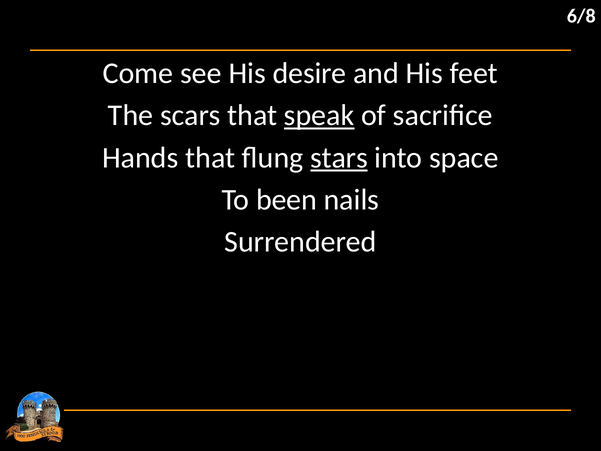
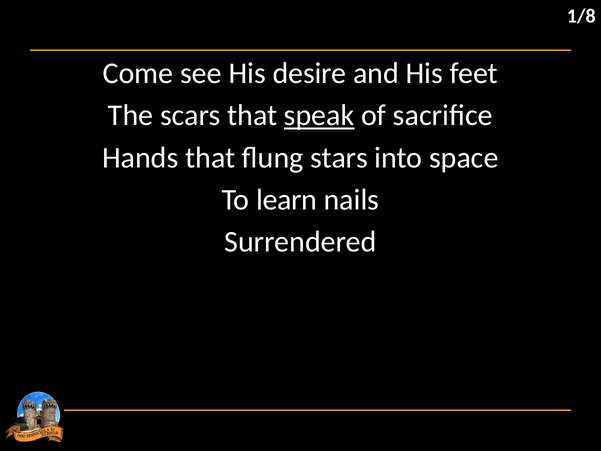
6/8: 6/8 -> 1/8 (581, 16)
stars underline: present -> none (339, 158)
been: been -> learn (287, 200)
